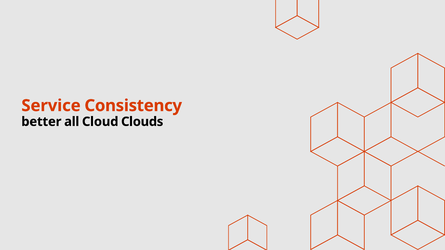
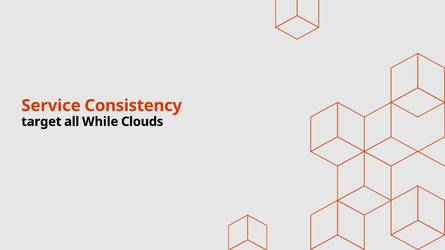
better: better -> target (41, 122)
Cloud: Cloud -> While (100, 122)
